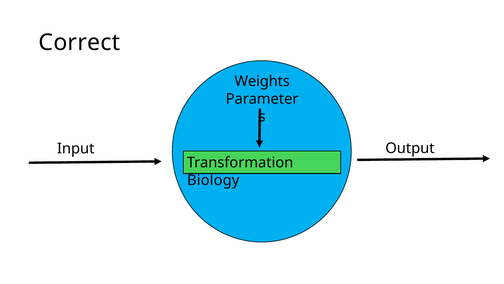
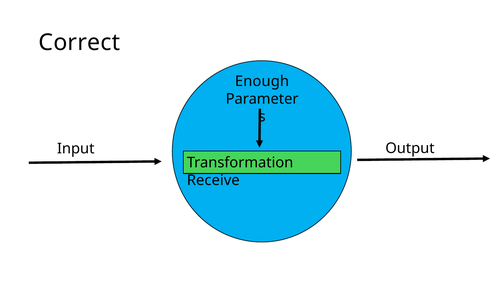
Weights: Weights -> Enough (262, 81)
Biology: Biology -> Receive (213, 180)
